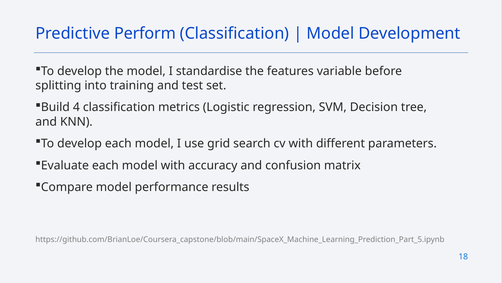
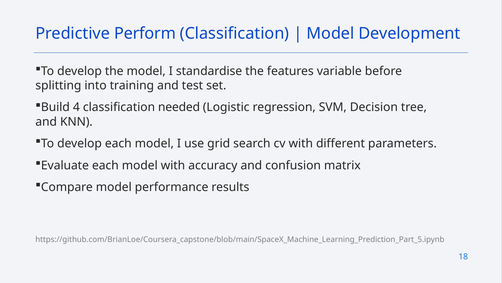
metrics: metrics -> needed (179, 107)
